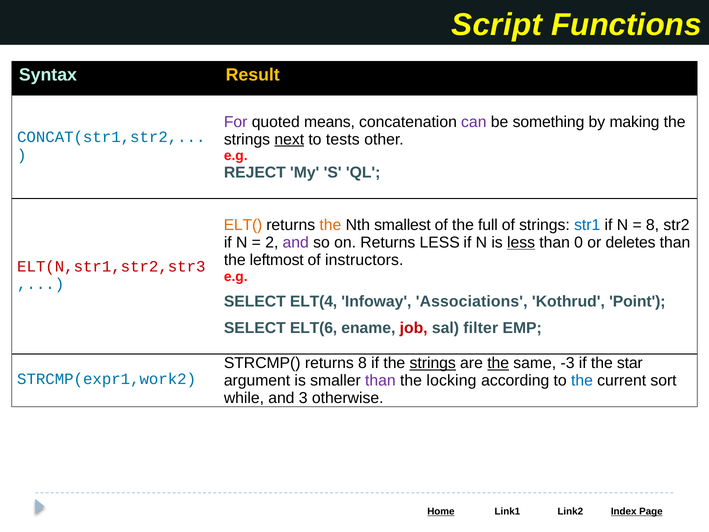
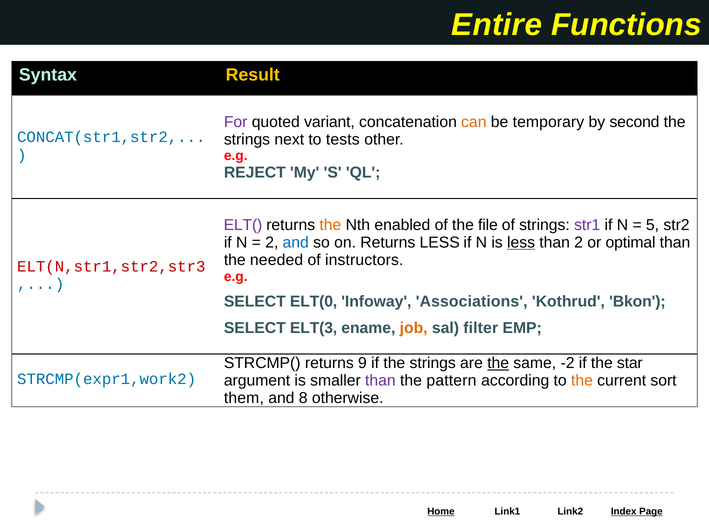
Script: Script -> Entire (497, 25)
means: means -> variant (329, 122)
can colour: purple -> orange (474, 122)
something: something -> temporary (548, 122)
making: making -> second (635, 122)
next underline: present -> none (289, 139)
ELT( colour: orange -> purple (243, 225)
smallest: smallest -> enabled (402, 225)
full: full -> file (488, 225)
str1 colour: blue -> purple (587, 225)
8: 8 -> 5 (653, 225)
and colour: purple -> blue (296, 242)
than 0: 0 -> 2 (579, 242)
deletes: deletes -> optimal (631, 242)
leftmost: leftmost -> needed (277, 260)
ELT(4: ELT(4 -> ELT(0 (314, 302)
Point: Point -> Bkon (637, 302)
ELT(6: ELT(6 -> ELT(3 (314, 328)
job colour: red -> orange (414, 328)
returns 8: 8 -> 9 (362, 363)
strings underline: present -> none (433, 363)
-3: -3 -> -2 (568, 363)
locking: locking -> pattern (451, 380)
the colour: blue -> orange (582, 380)
while: while -> them (244, 398)
3: 3 -> 8 (303, 398)
